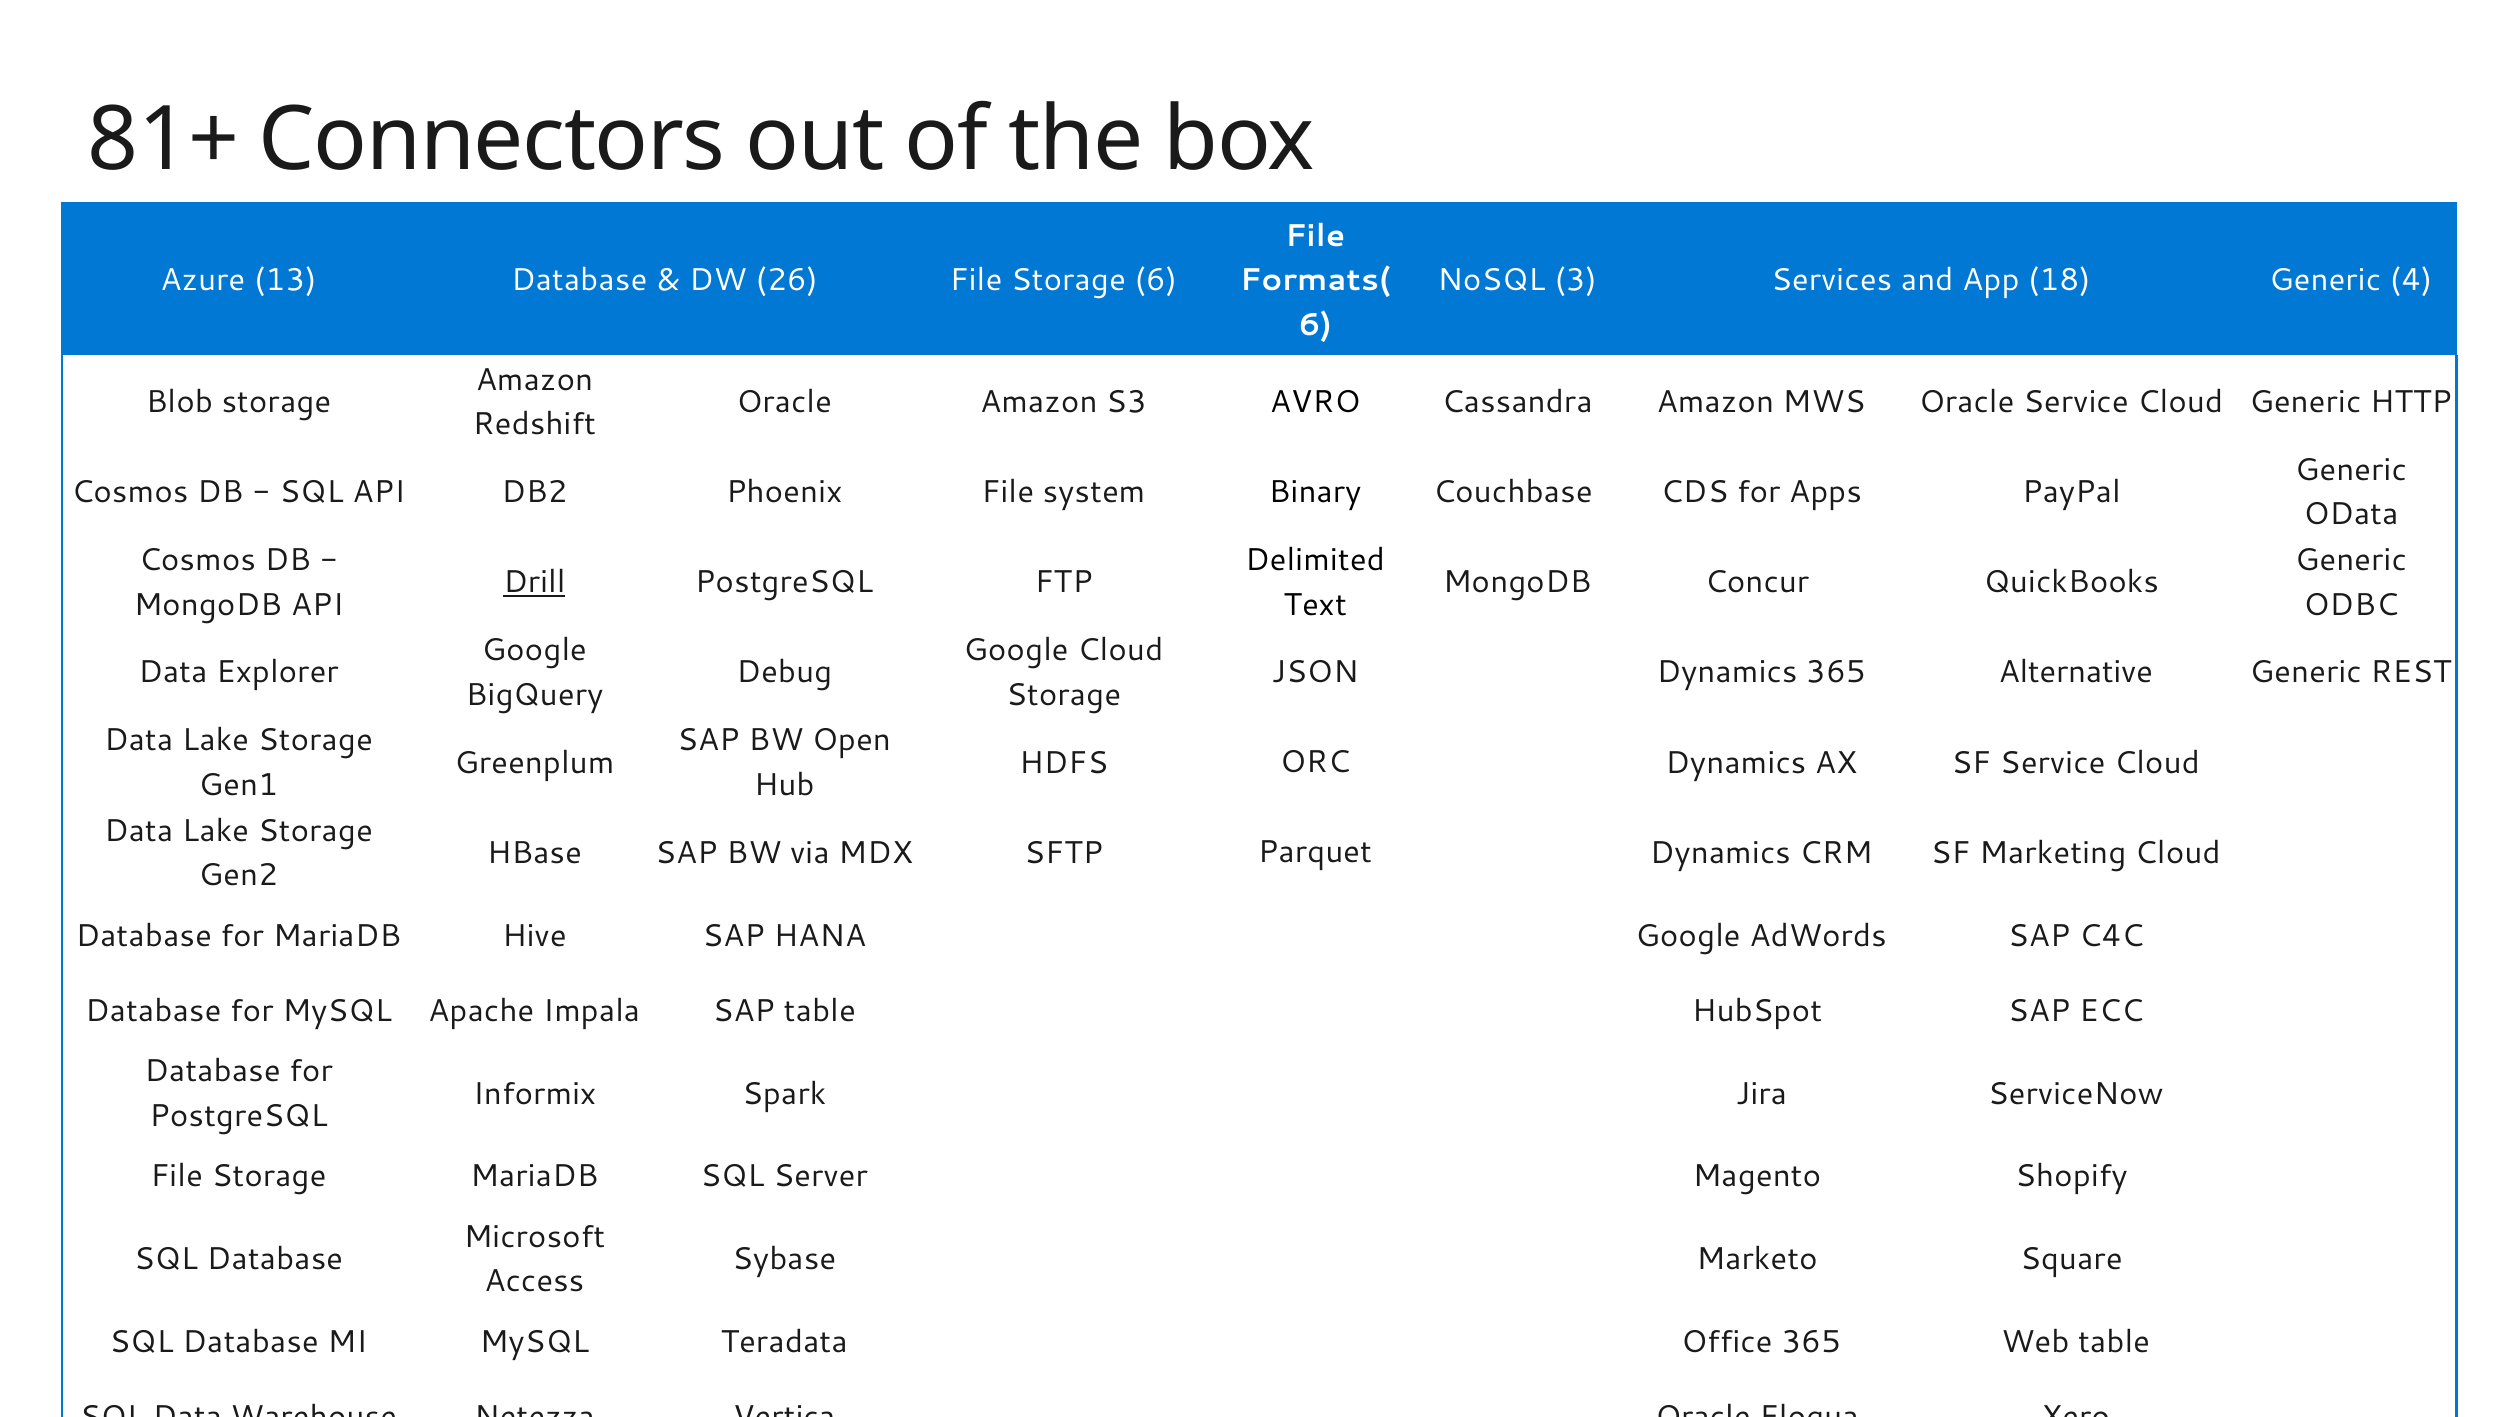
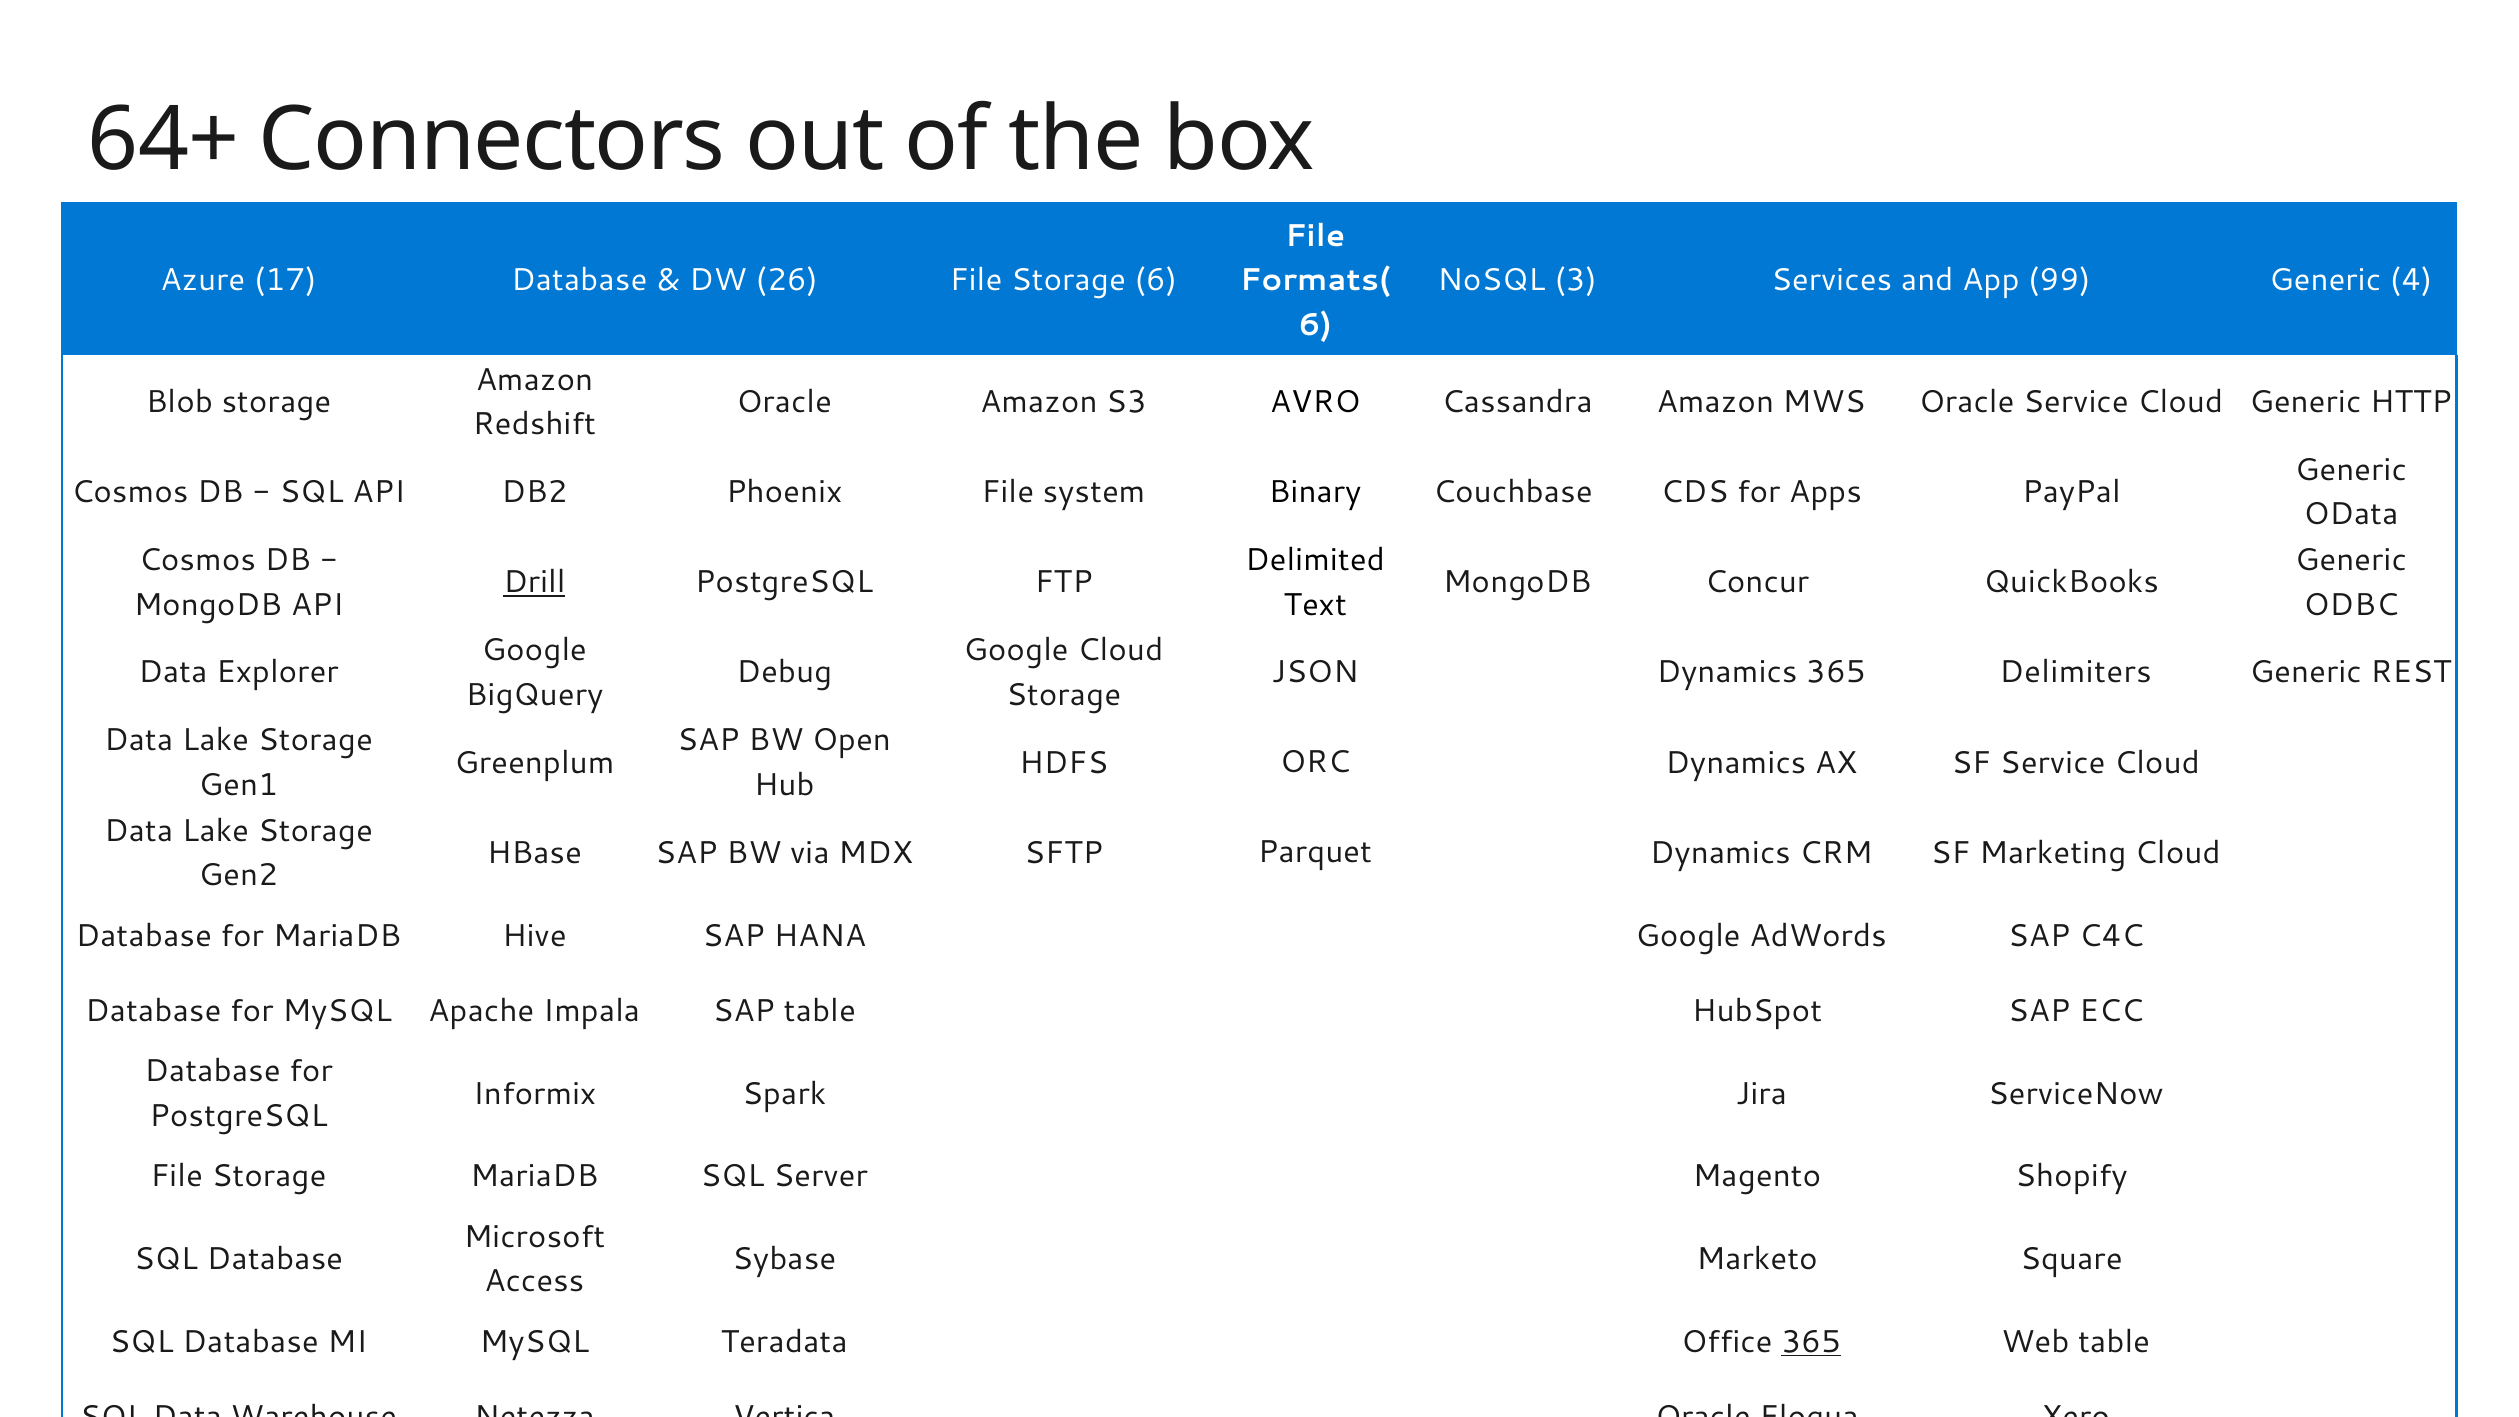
81+: 81+ -> 64+ (164, 140)
13: 13 -> 17 (285, 280)
18: 18 -> 99 (2059, 280)
Alternative: Alternative -> Delimiters (2075, 673)
365 underline: none -> present (1811, 1342)
